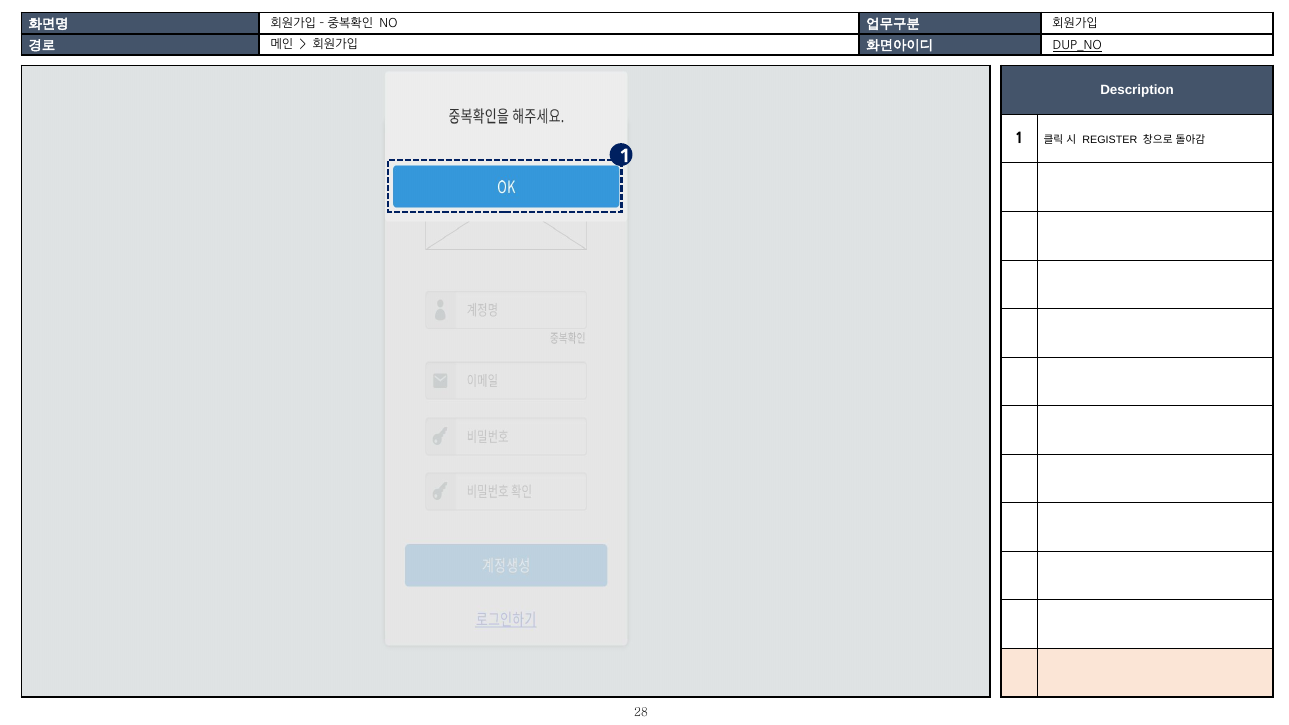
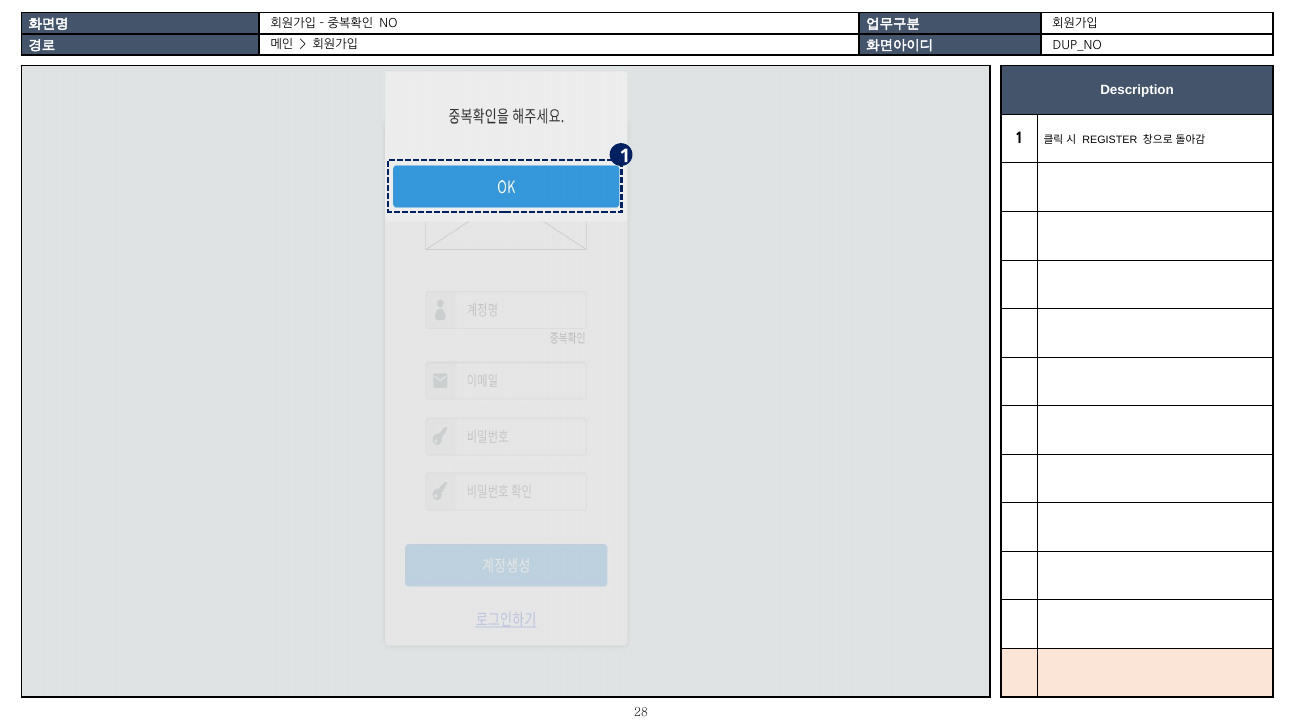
DUP_NO underline: present -> none (1077, 46)
